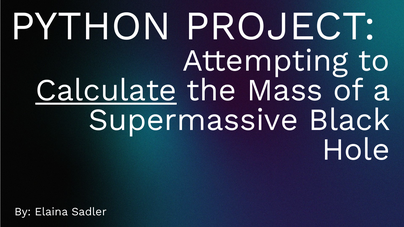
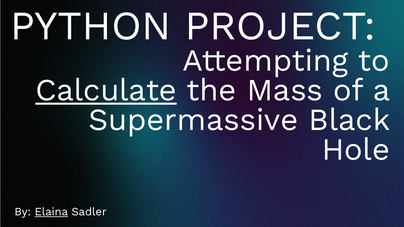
Elaina underline: none -> present (51, 212)
